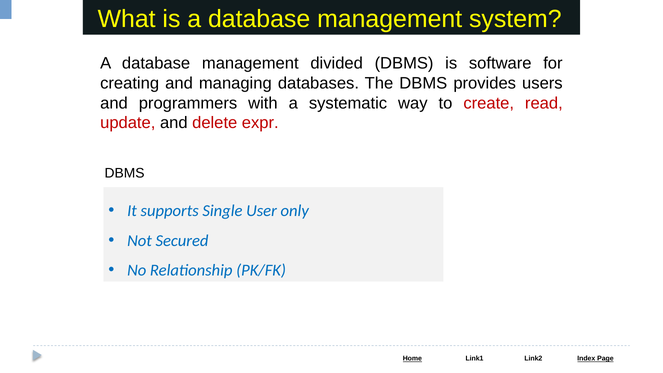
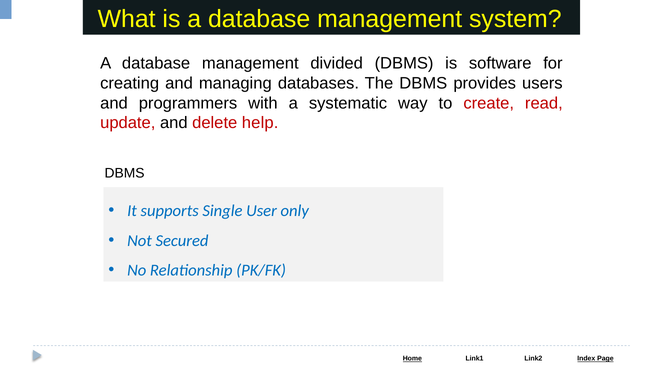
expr: expr -> help (260, 123)
